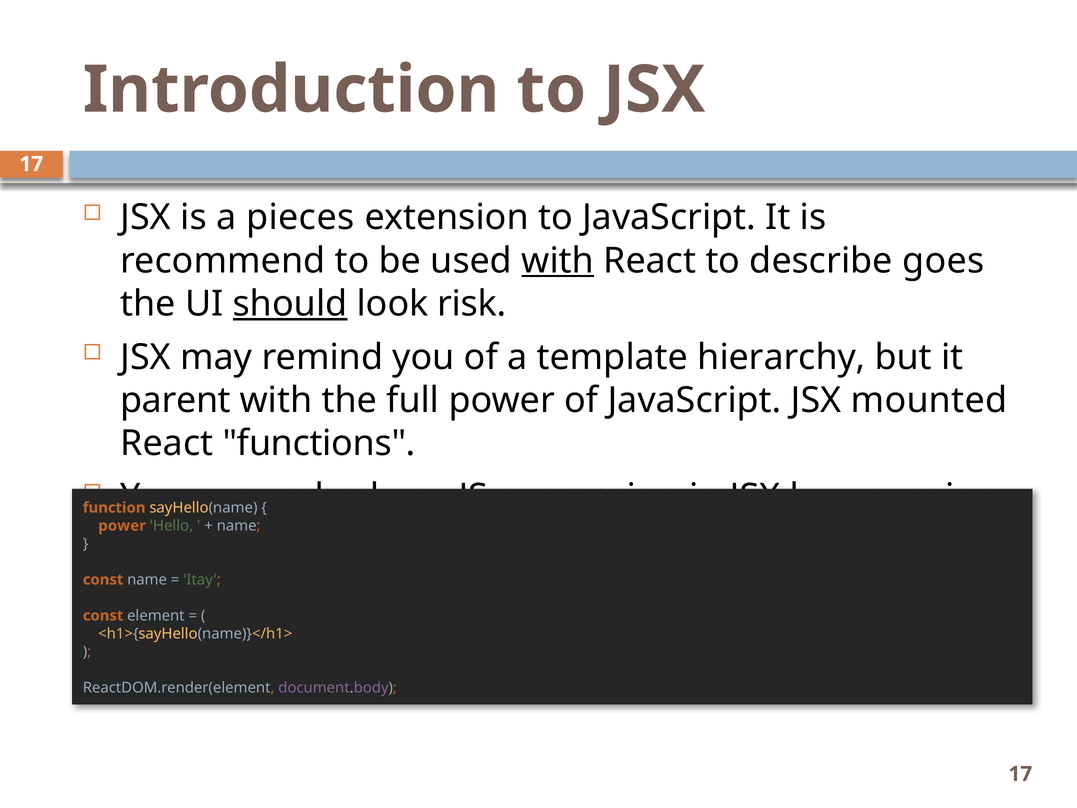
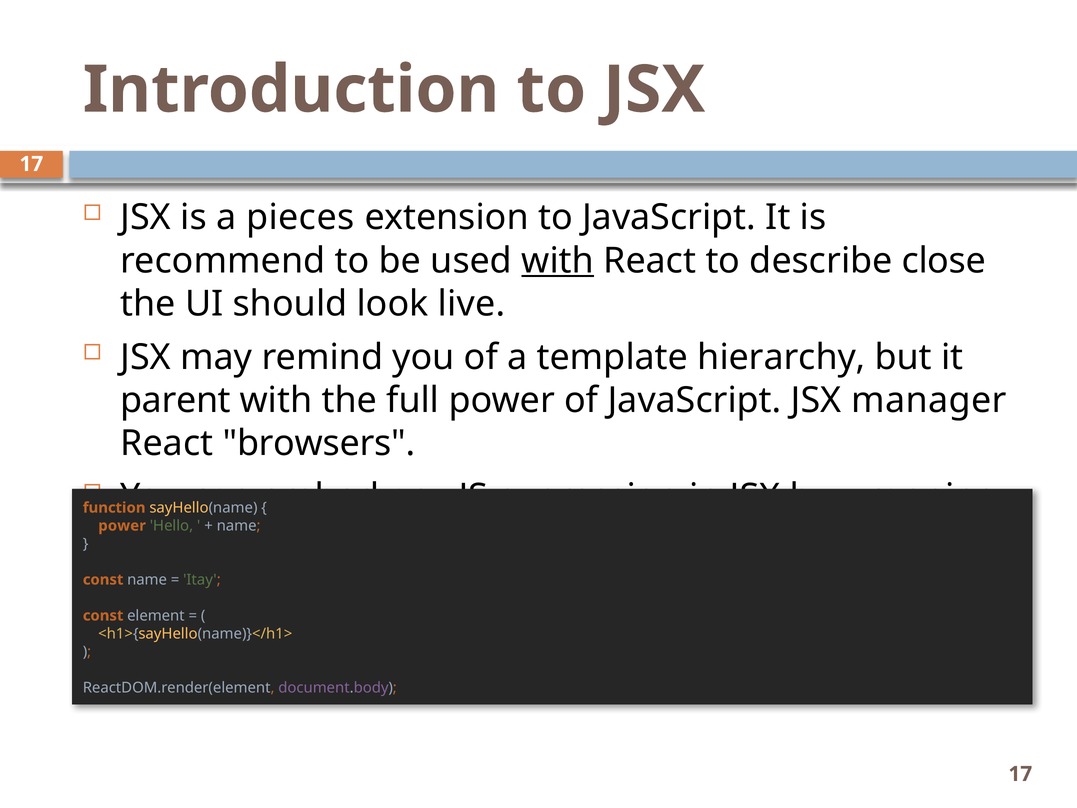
goes: goes -> close (944, 261)
should underline: present -> none (290, 304)
risk: risk -> live (472, 304)
mounted: mounted -> manager (929, 400)
functions: functions -> browsers (319, 443)
